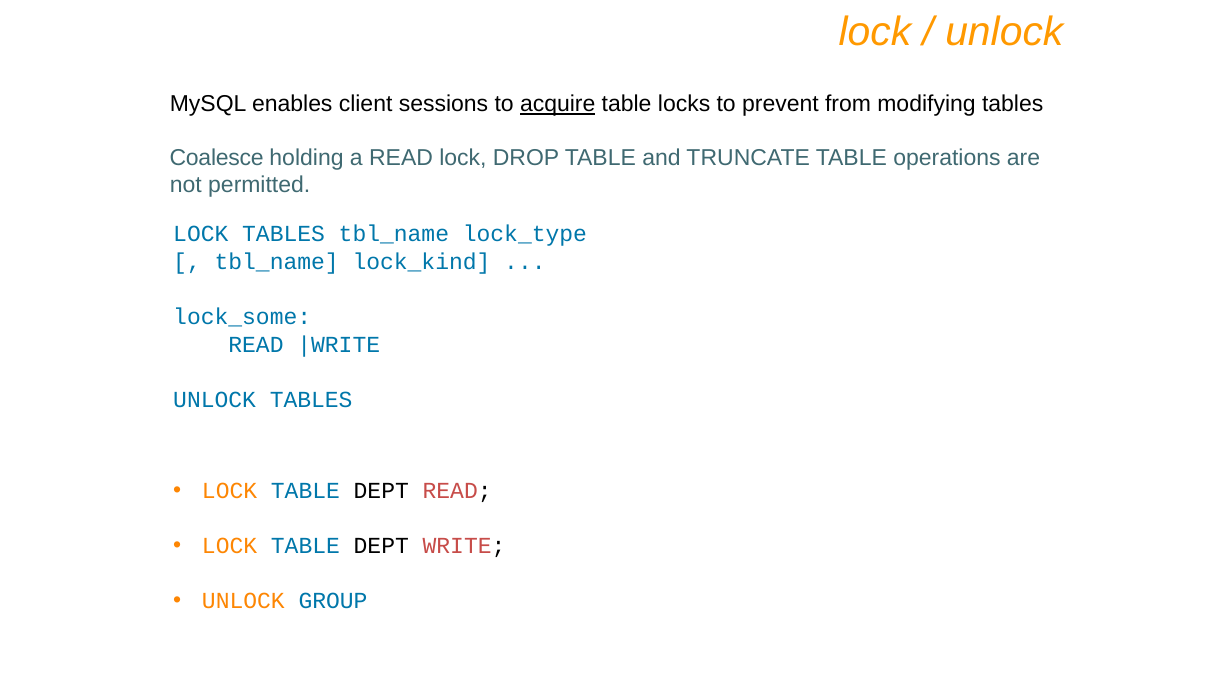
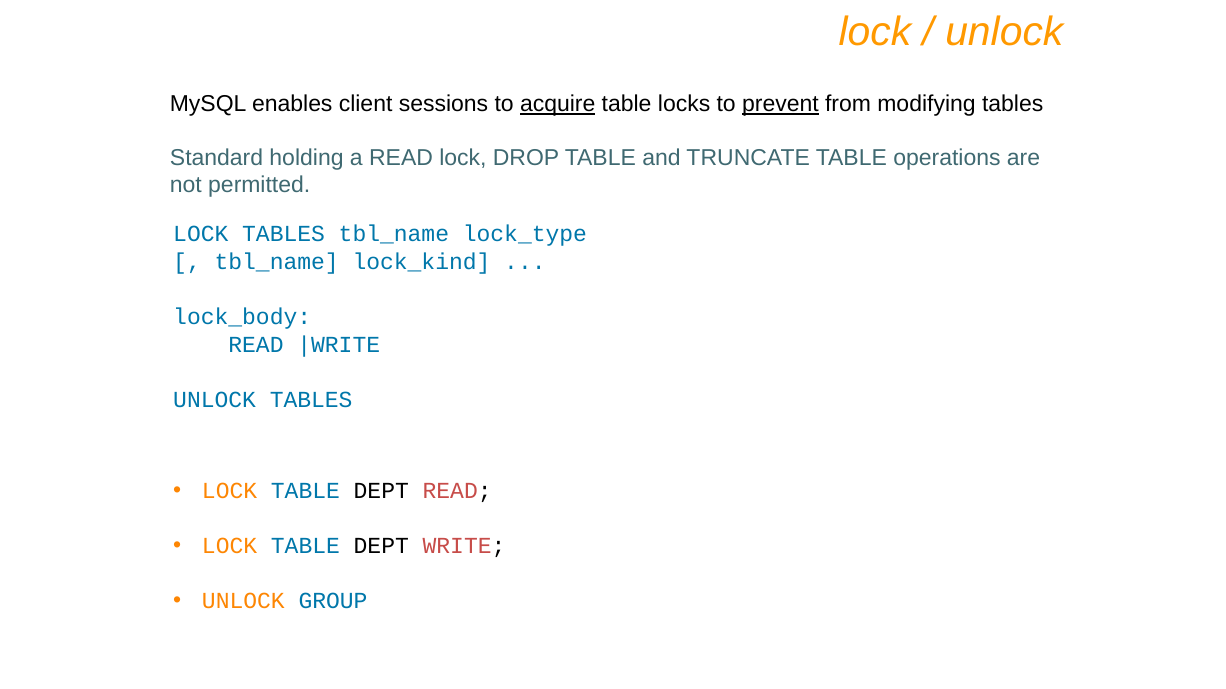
prevent underline: none -> present (780, 104)
Coalesce: Coalesce -> Standard (217, 158)
lock_some: lock_some -> lock_body (242, 317)
